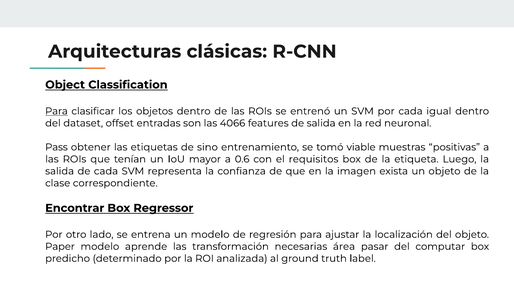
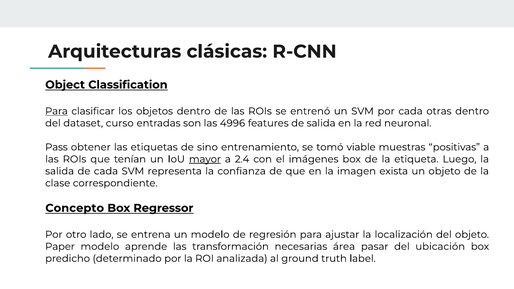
igual: igual -> otras (439, 111)
offset: offset -> curso (120, 123)
4066: 4066 -> 4996 (232, 123)
mayor underline: none -> present (205, 159)
0.6: 0.6 -> 2.4 (242, 159)
requisitos: requisitos -> imágenes (314, 159)
Encontrar: Encontrar -> Concepto (75, 208)
computar: computar -> ubicación (440, 247)
